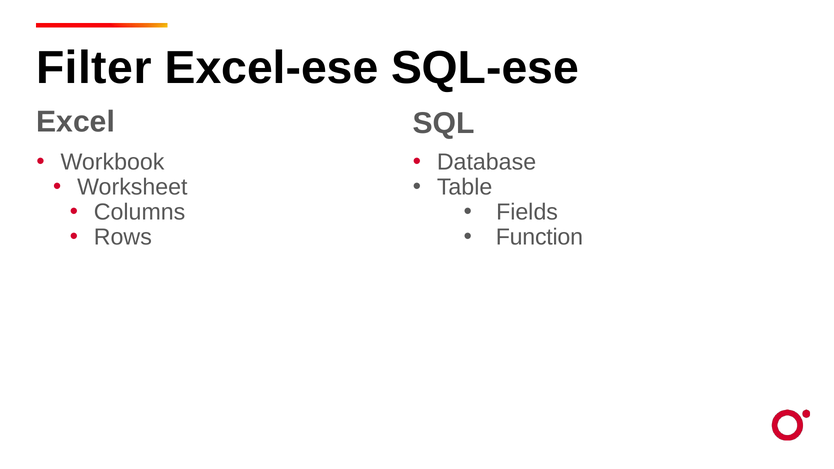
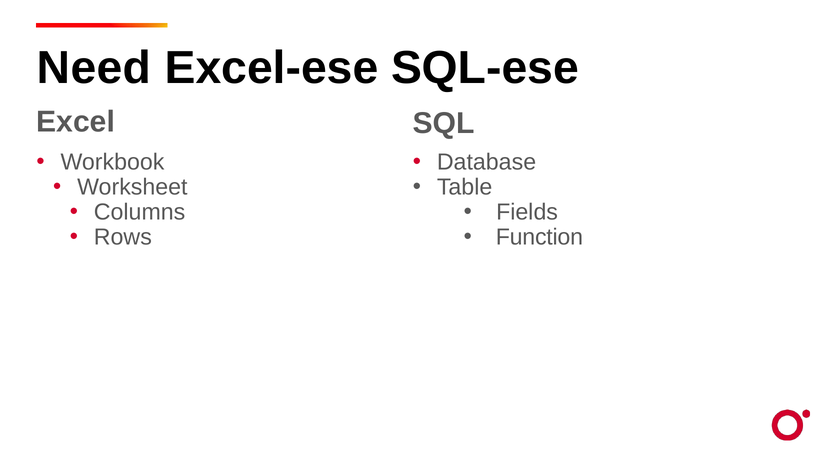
Filter: Filter -> Need (94, 68)
